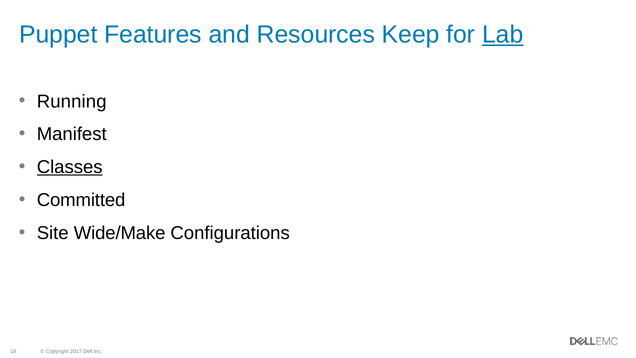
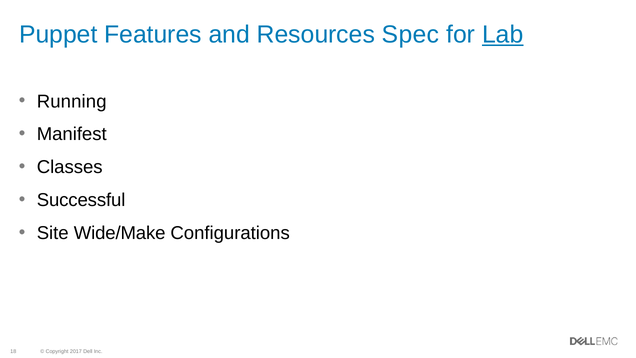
Keep: Keep -> Spec (411, 34)
Classes underline: present -> none (70, 167)
Committed: Committed -> Successful (81, 200)
